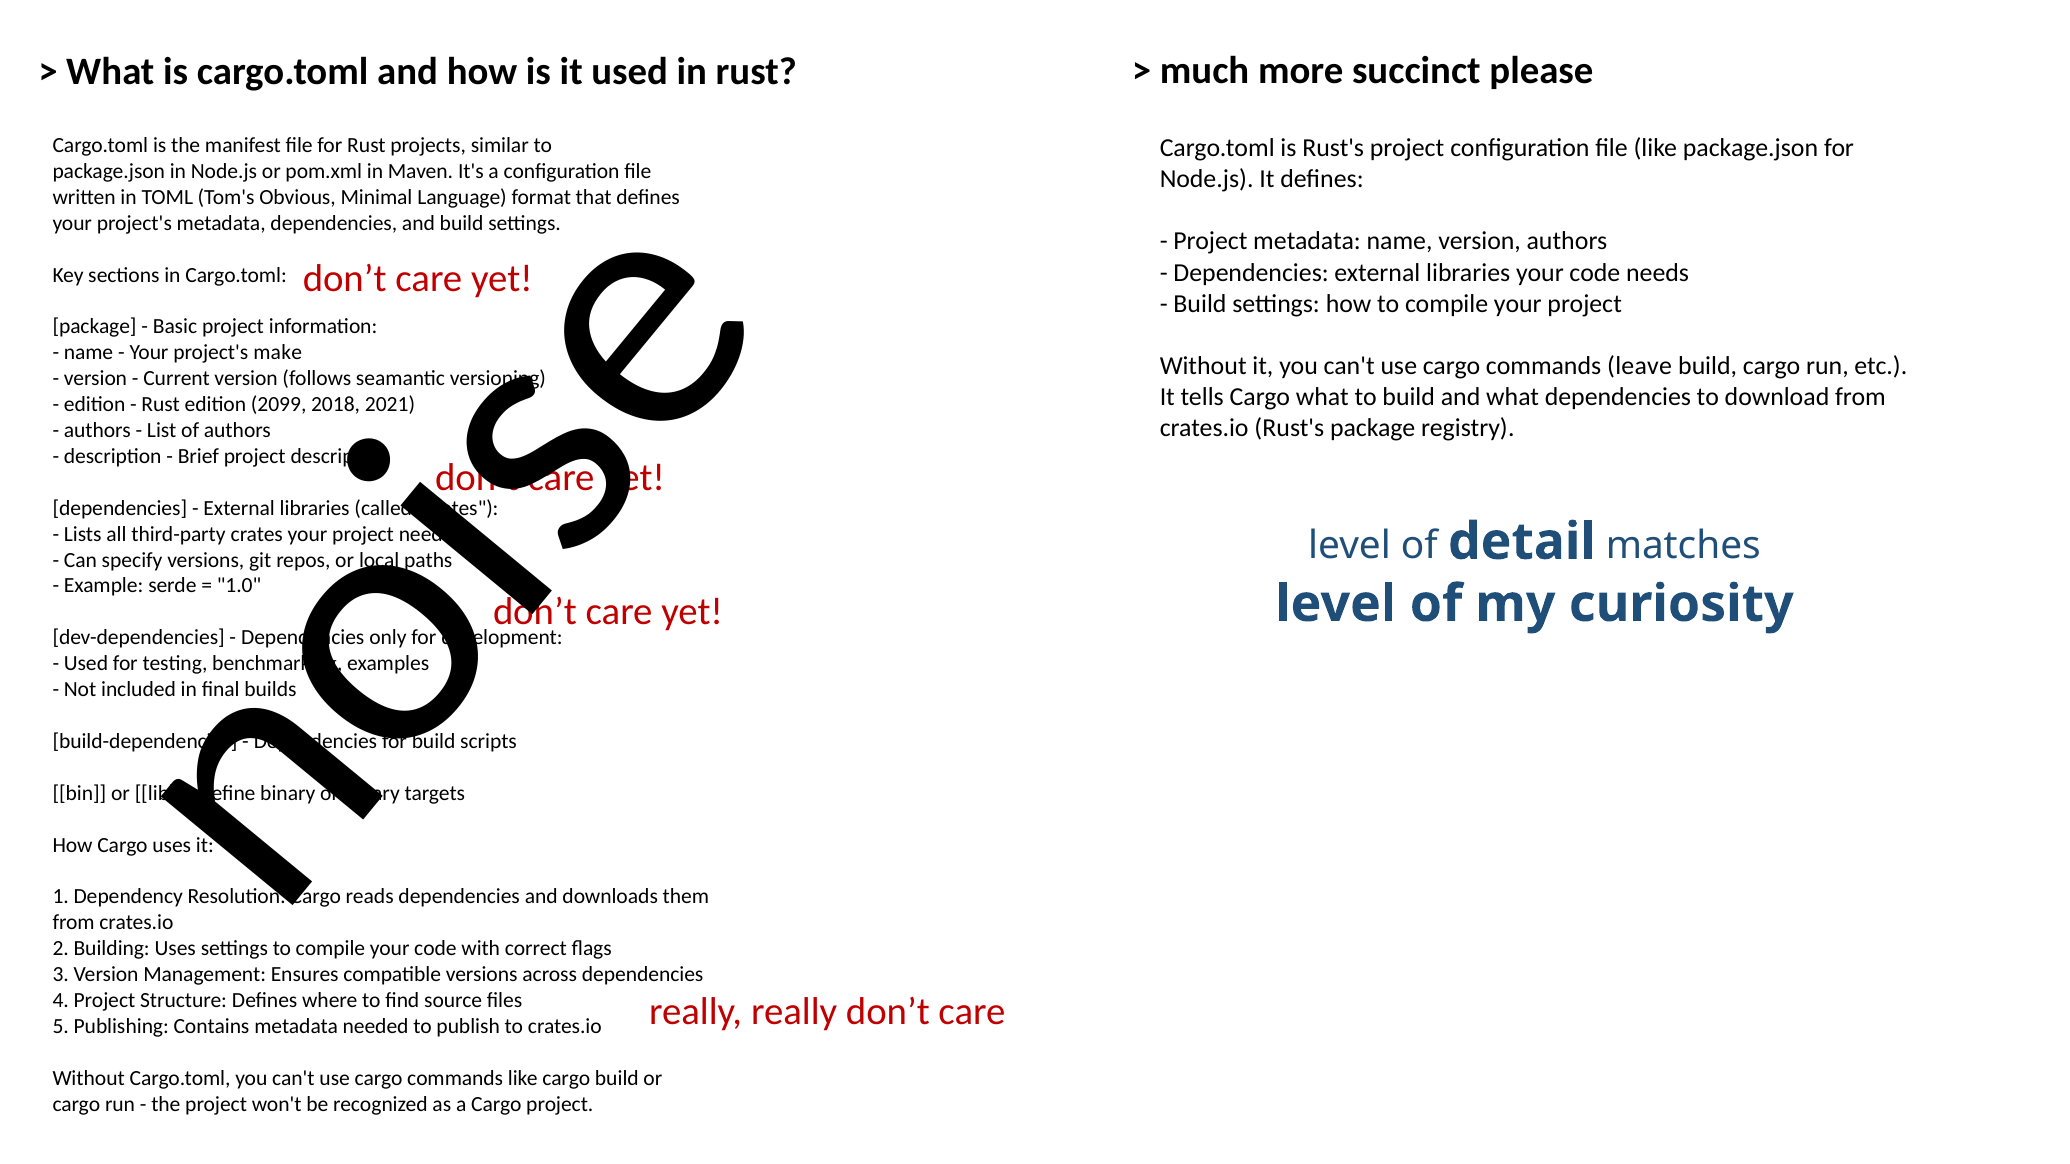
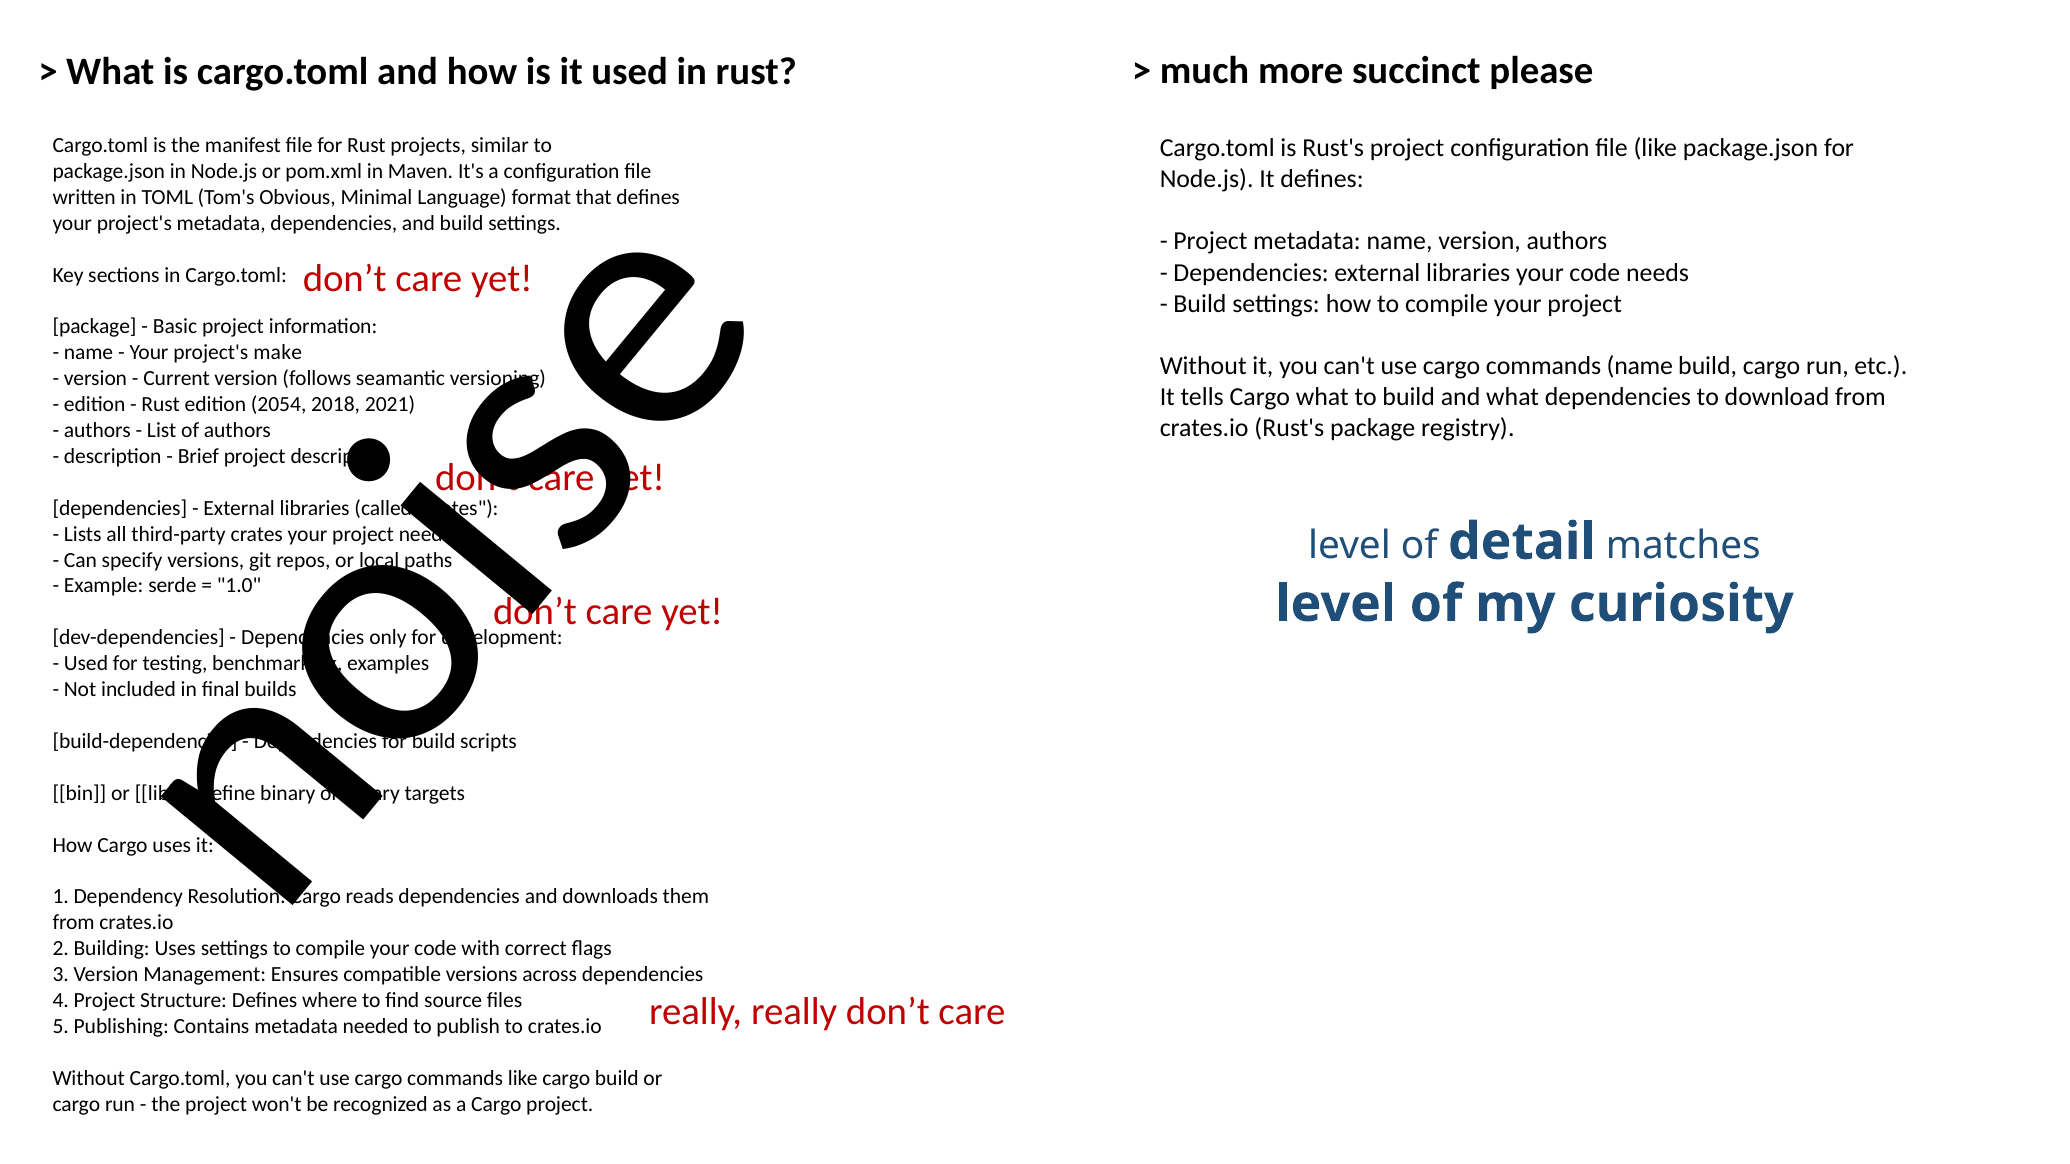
commands leave: leave -> name (1640, 366)
2099: 2099 -> 2054 (279, 405)
